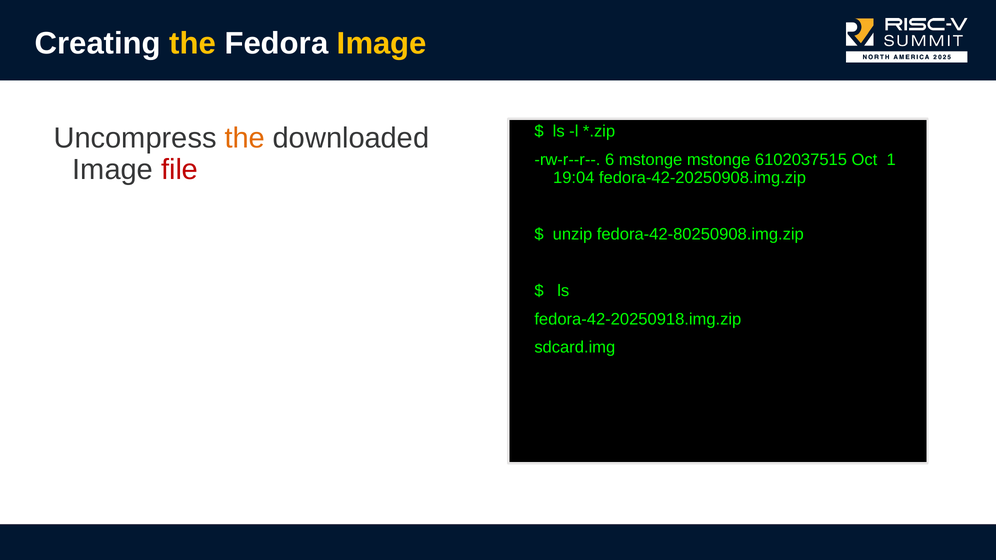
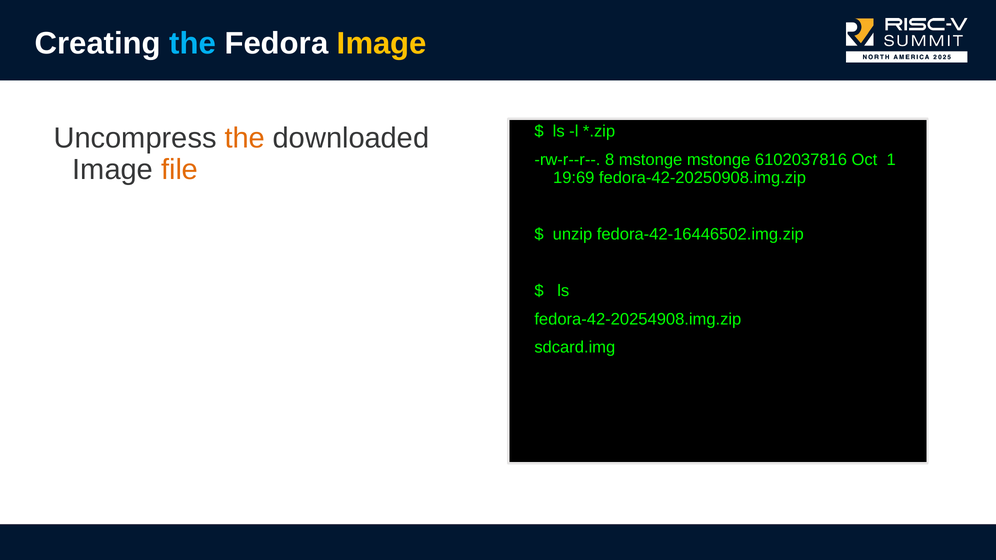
the colour: yellow -> light blue (193, 43)
6: 6 -> 8 (610, 160)
6102037515: 6102037515 -> 6102037816 (801, 160)
file colour: red -> orange (180, 170)
19:04: 19:04 -> 19:69 (574, 178)
fedora-42-80250908.img.zip: fedora-42-80250908.img.zip -> fedora-42-16446502.img.zip (700, 234)
fedora-42-20250918.img.zip: fedora-42-20250918.img.zip -> fedora-42-20254908.img.zip (638, 319)
